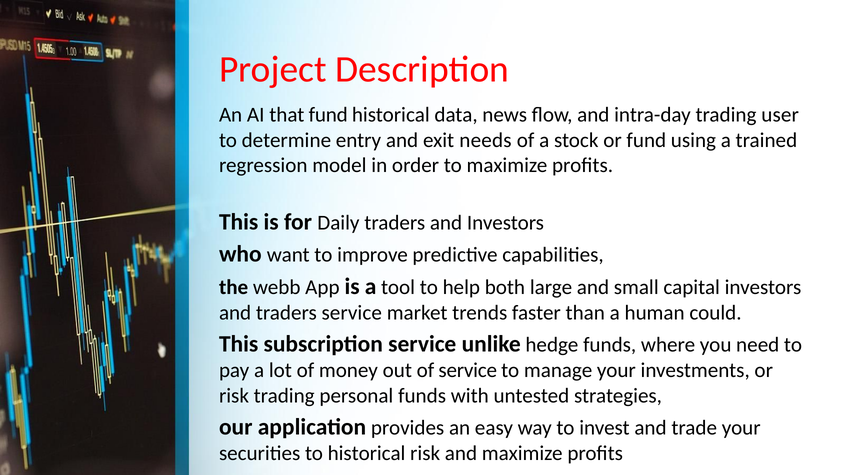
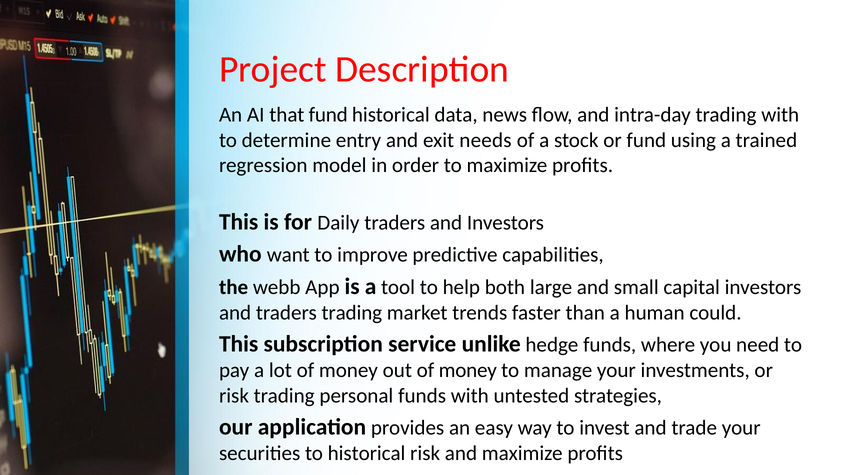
trading user: user -> with (780, 115)
traders service: service -> trading (352, 313)
out of service: service -> money (468, 370)
